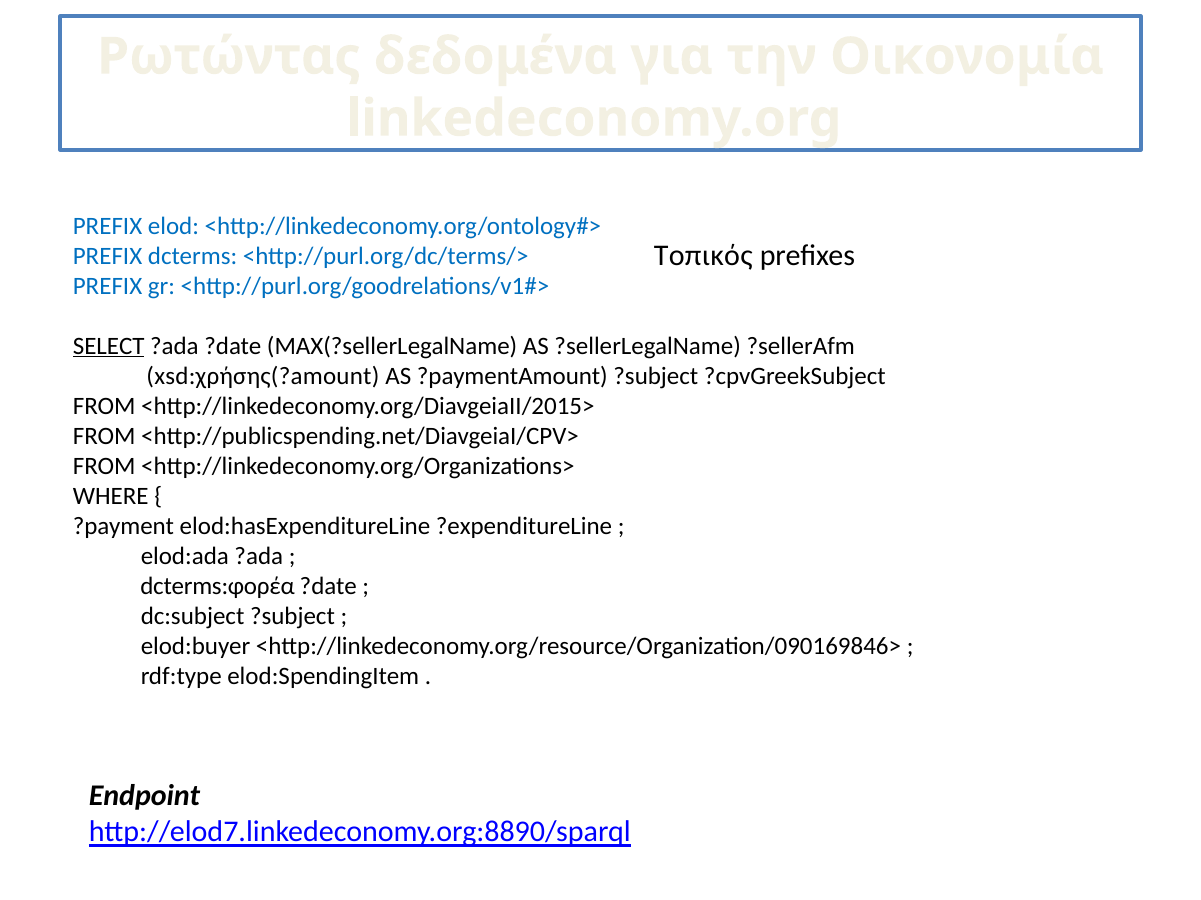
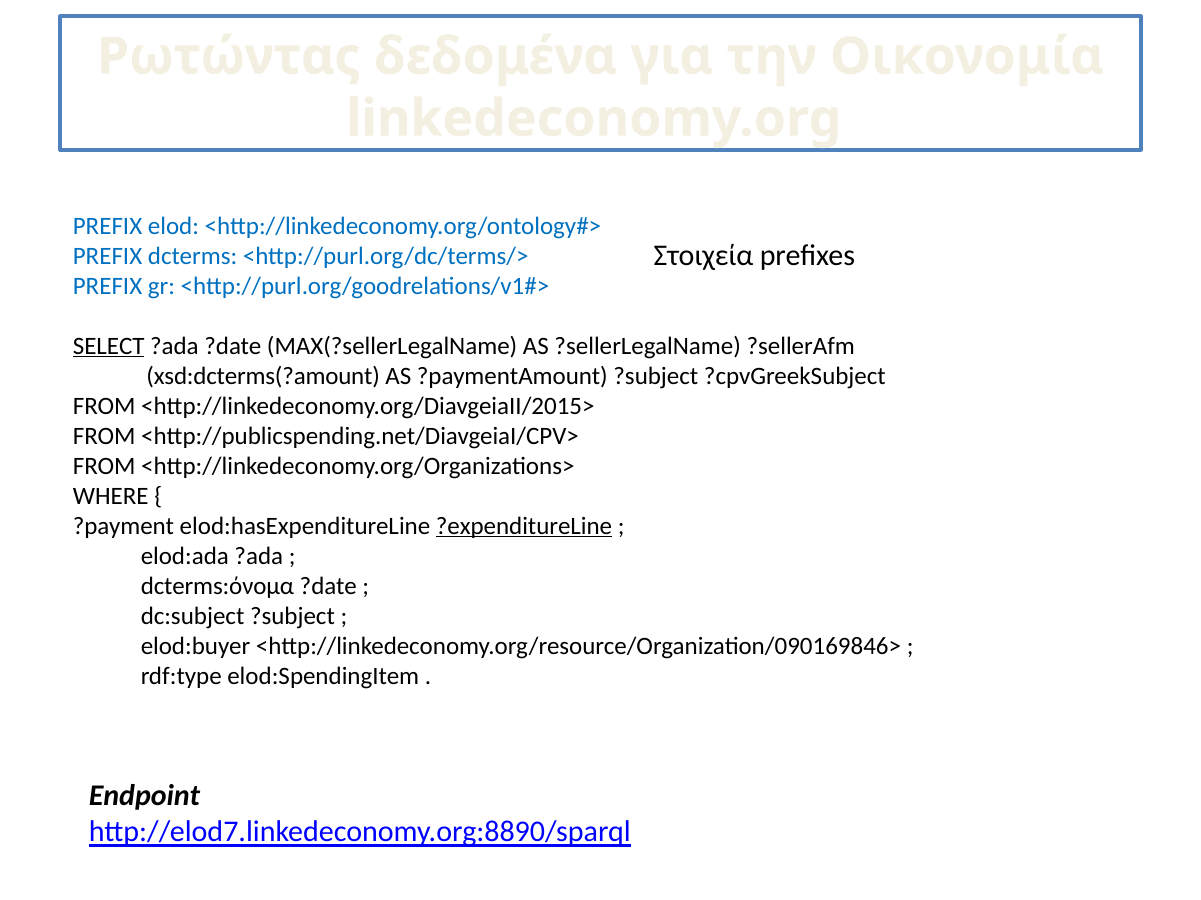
Τοπικός: Τοπικός -> Στοιχεία (704, 256)
xsd:χρήσης(?amount: xsd:χρήσης(?amount -> xsd:dcterms(?amount (263, 376)
?expenditureLine underline: none -> present (524, 526)
dcterms:φορέα: dcterms:φορέα -> dcterms:όνομα (217, 586)
